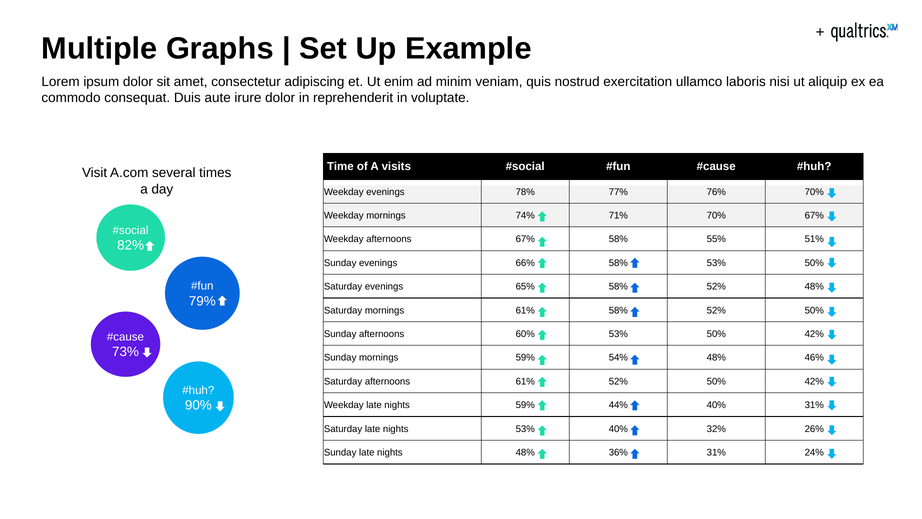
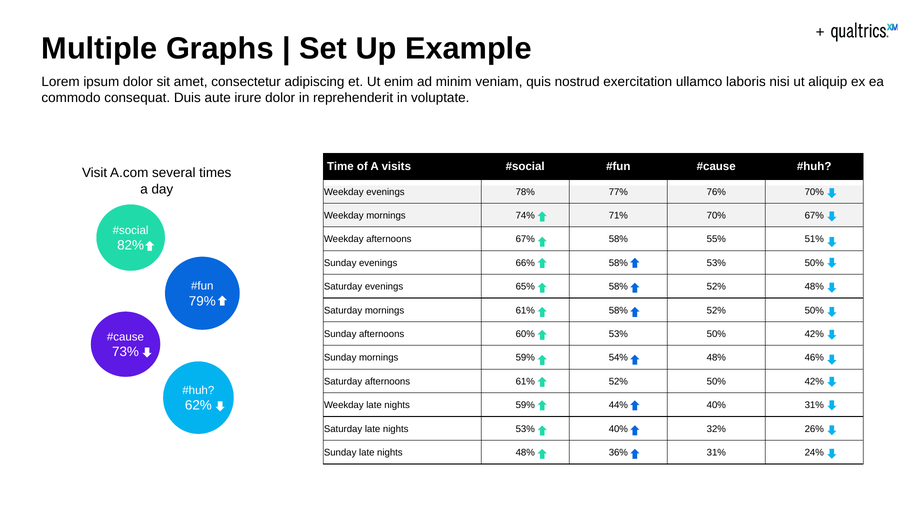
90%: 90% -> 62% (198, 405)
